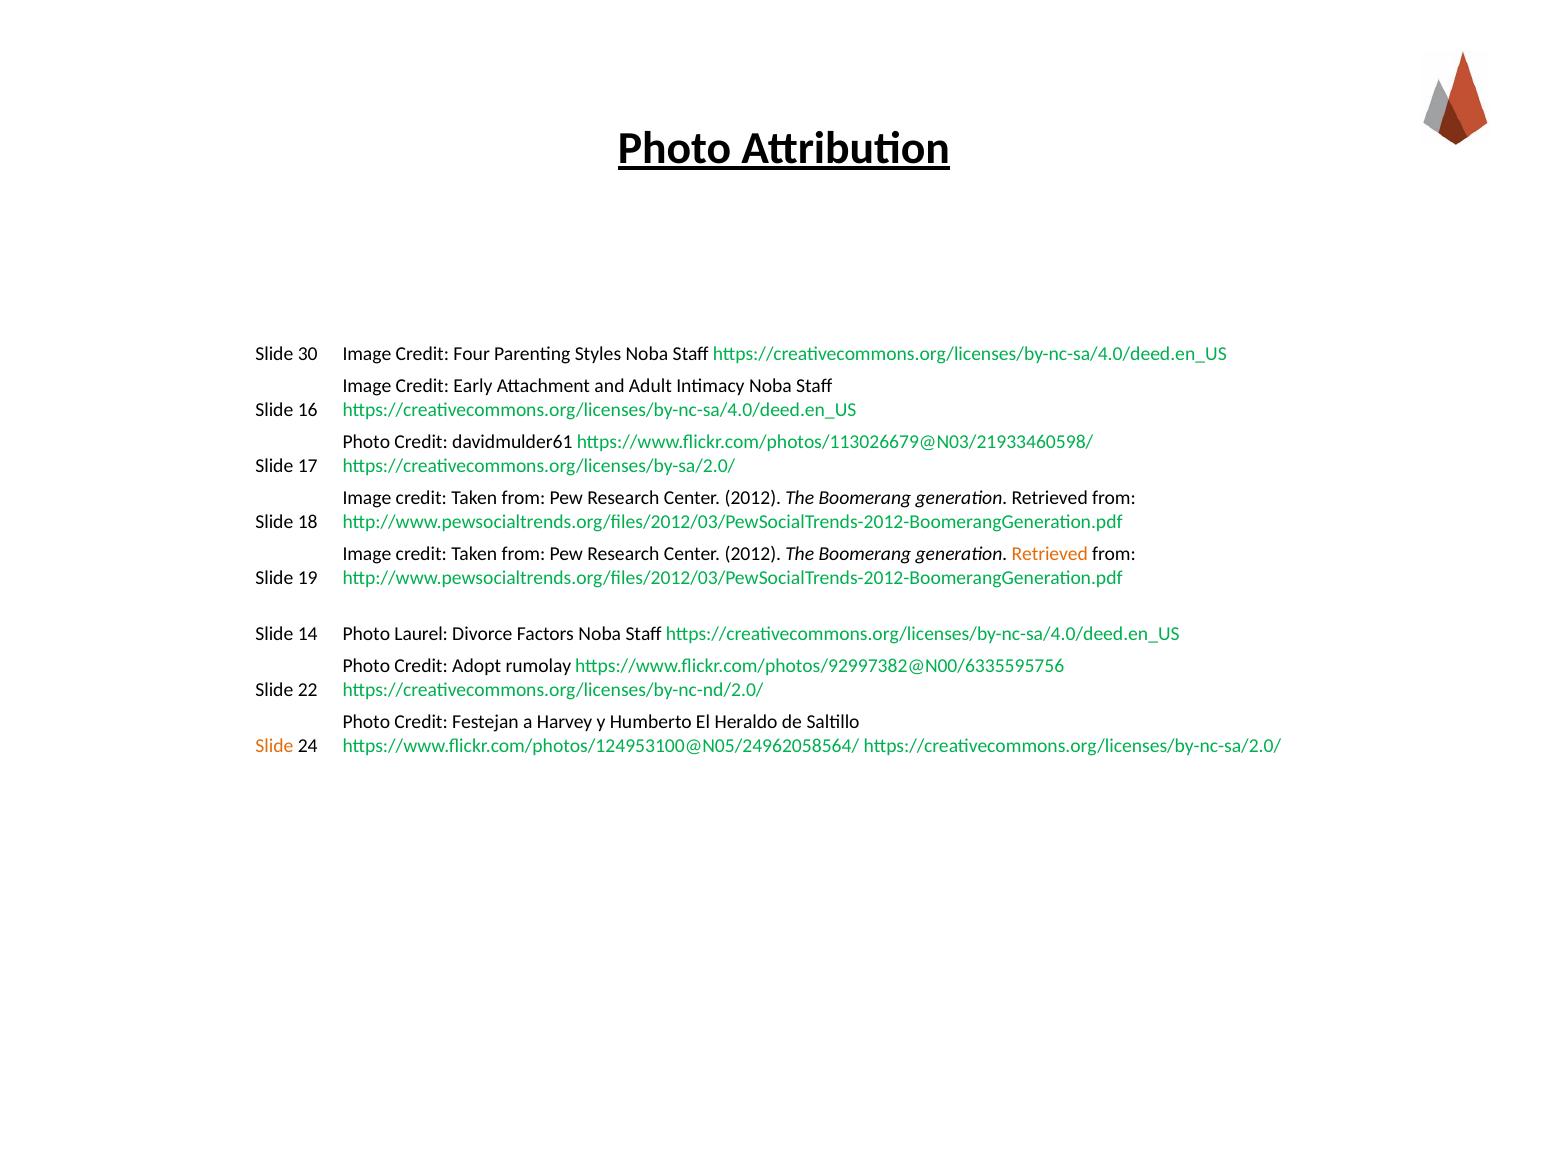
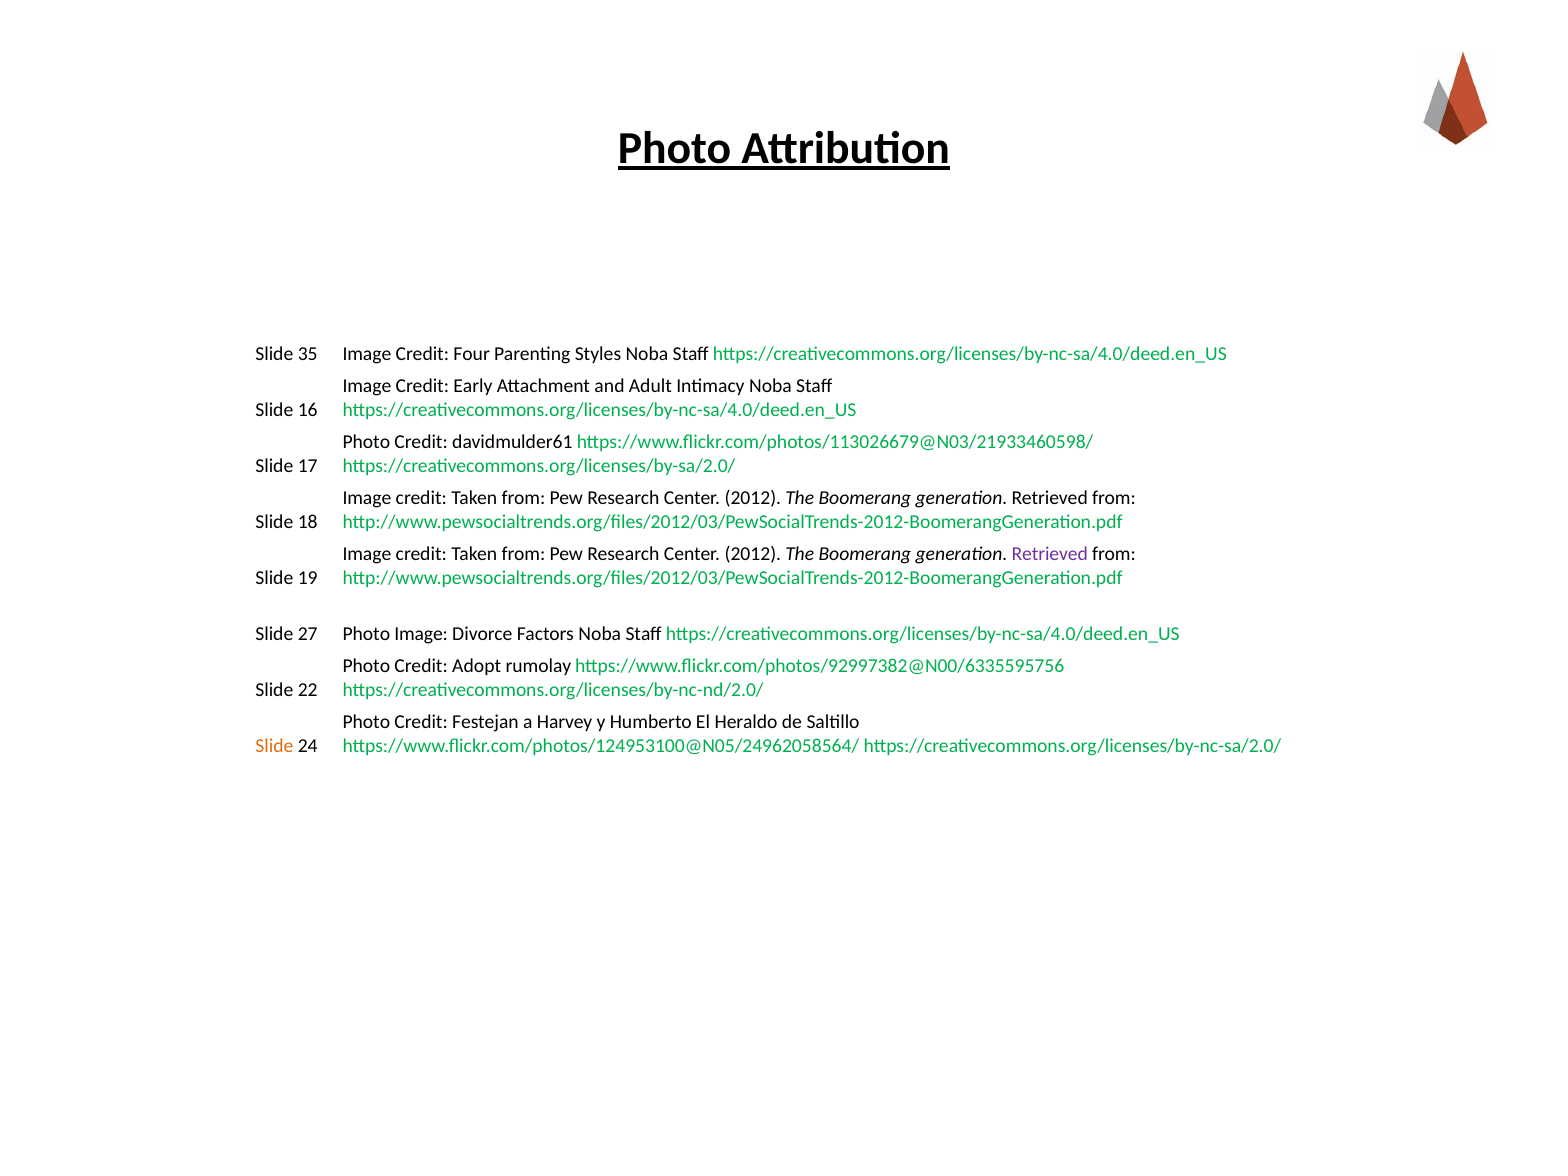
30: 30 -> 35 (308, 354)
Retrieved colour: orange -> purple (1050, 554)
14: 14 -> 27 (308, 634)
Photo Laurel: Laurel -> Image (421, 634)
